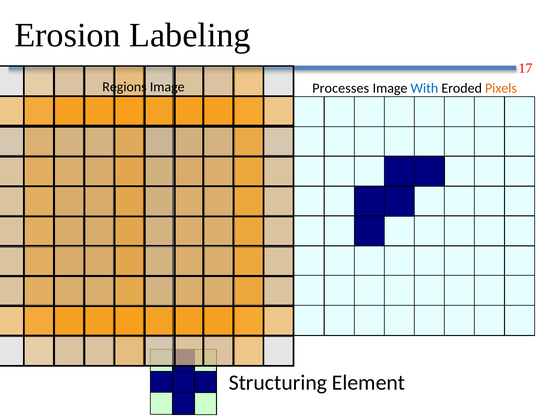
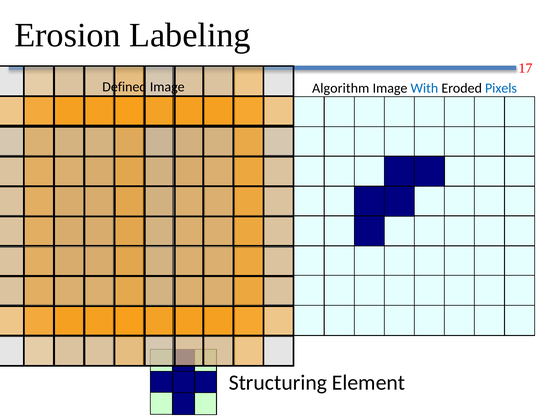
Regions: Regions -> Defined (125, 87)
Processes: Processes -> Algorithm (341, 88)
Pixels colour: orange -> blue (501, 88)
